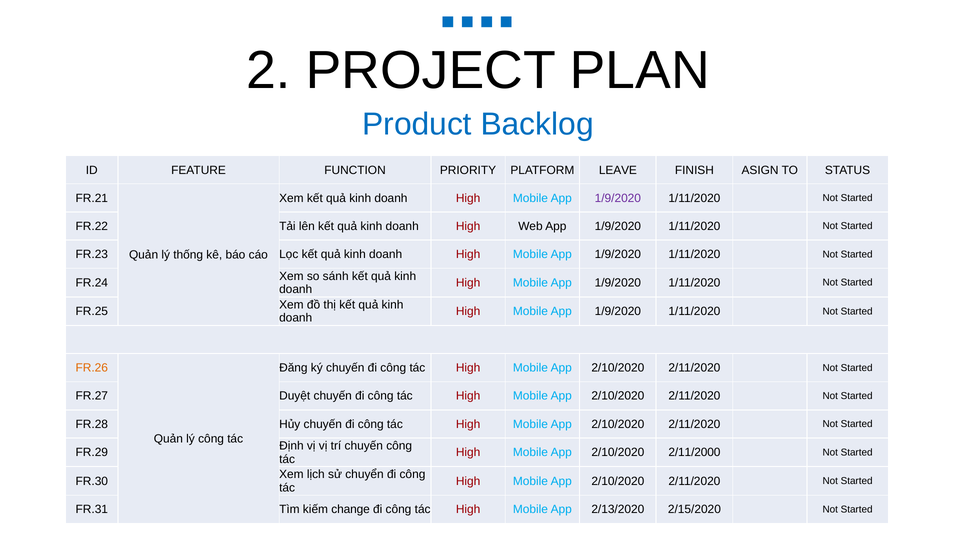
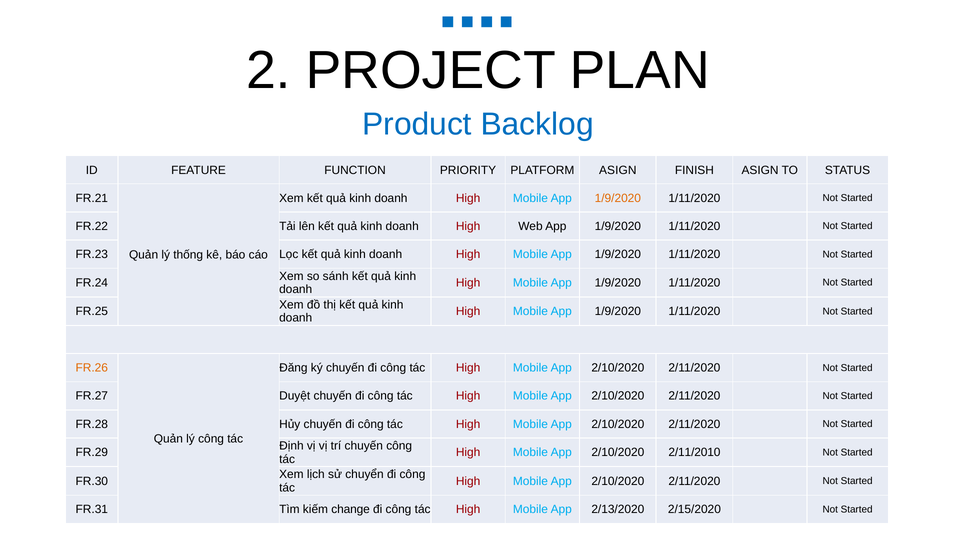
PLATFORM LEAVE: LEAVE -> ASIGN (618, 170)
1/9/2020 colour: purple -> orange (618, 198)
2/11/2000: 2/11/2000 -> 2/11/2010 (694, 453)
